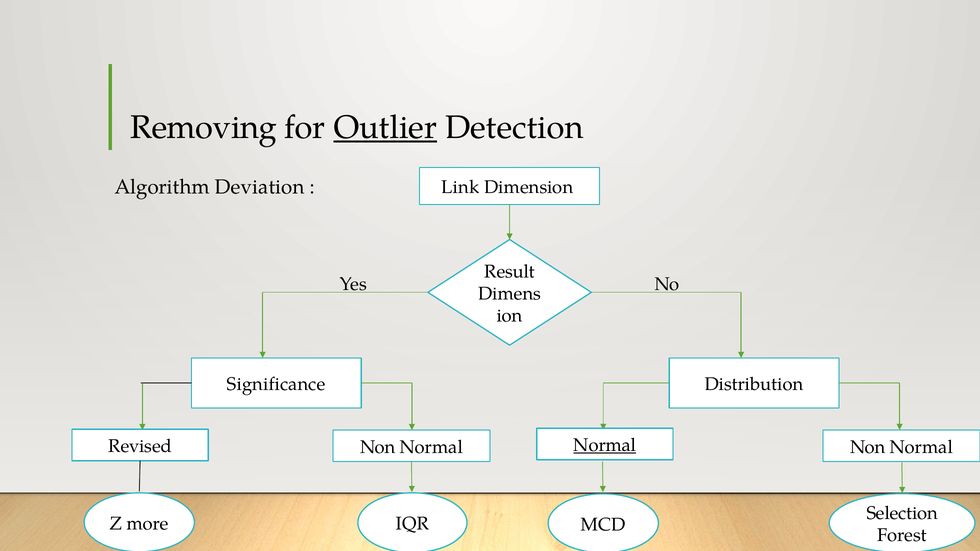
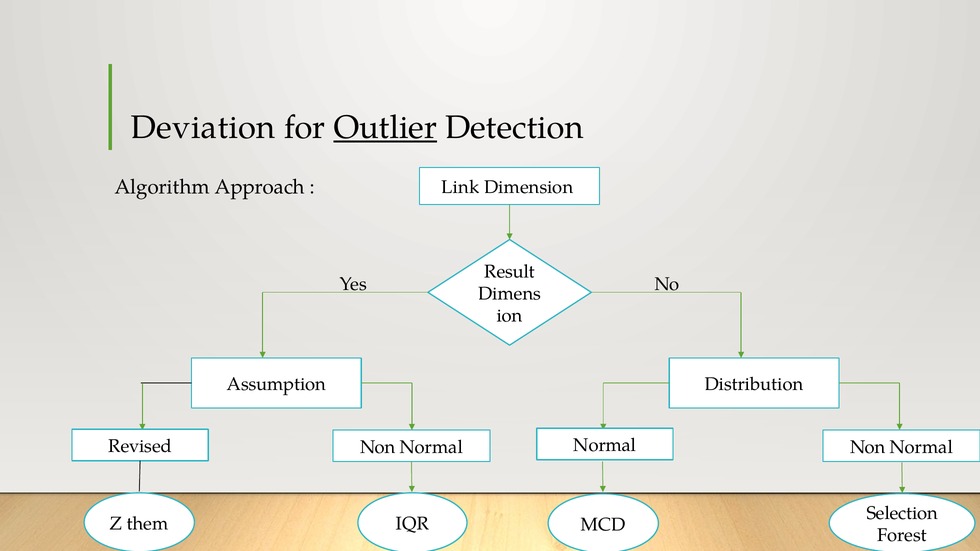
Removing: Removing -> Deviation (203, 127)
Deviation: Deviation -> Approach (260, 187)
Significance: Significance -> Assumption (276, 384)
Normal underline: present -> none (605, 445)
more: more -> them (148, 524)
